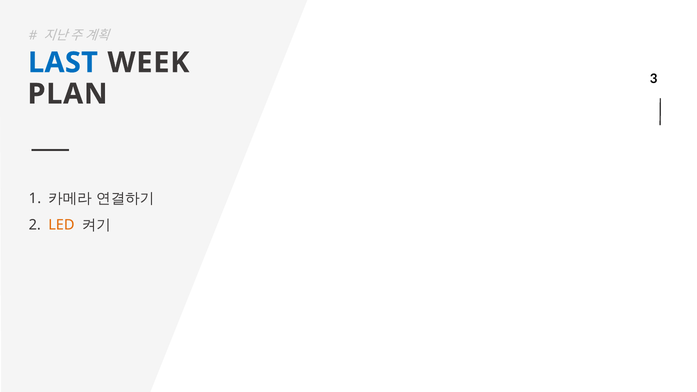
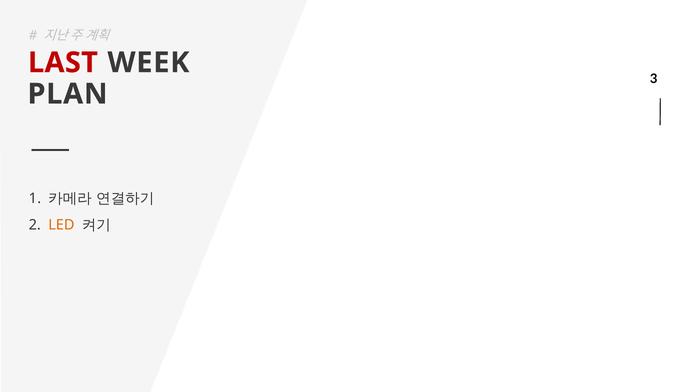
LAST colour: blue -> red (63, 63)
